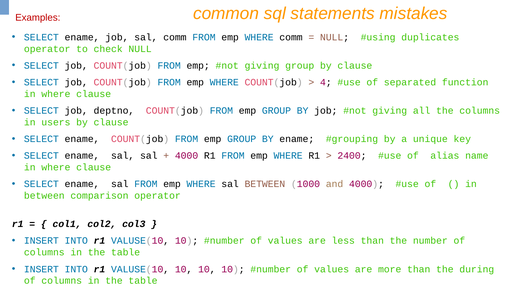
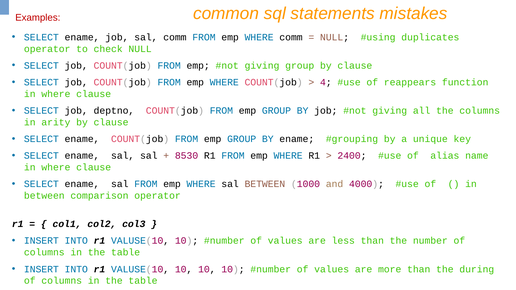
separated: separated -> reappears (410, 82)
users: users -> arity (56, 122)
4000: 4000 -> 8530 (187, 156)
